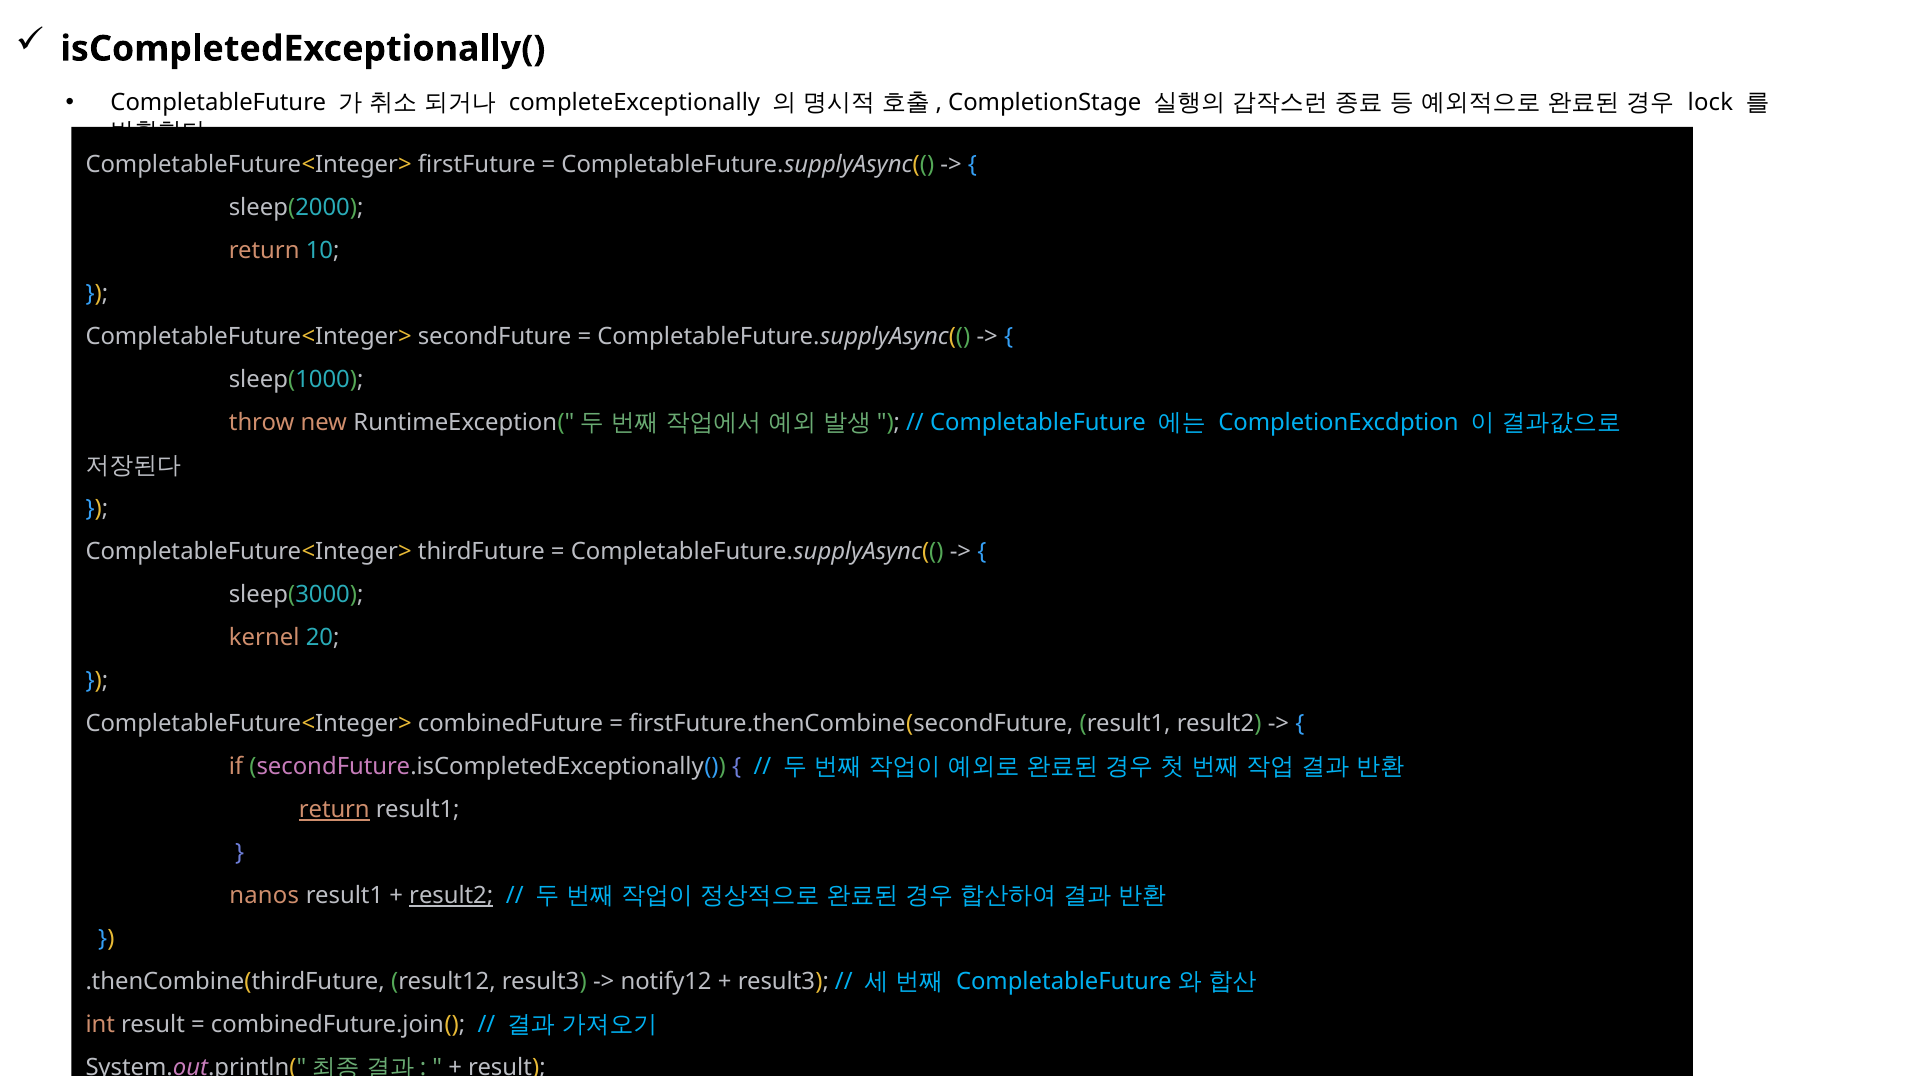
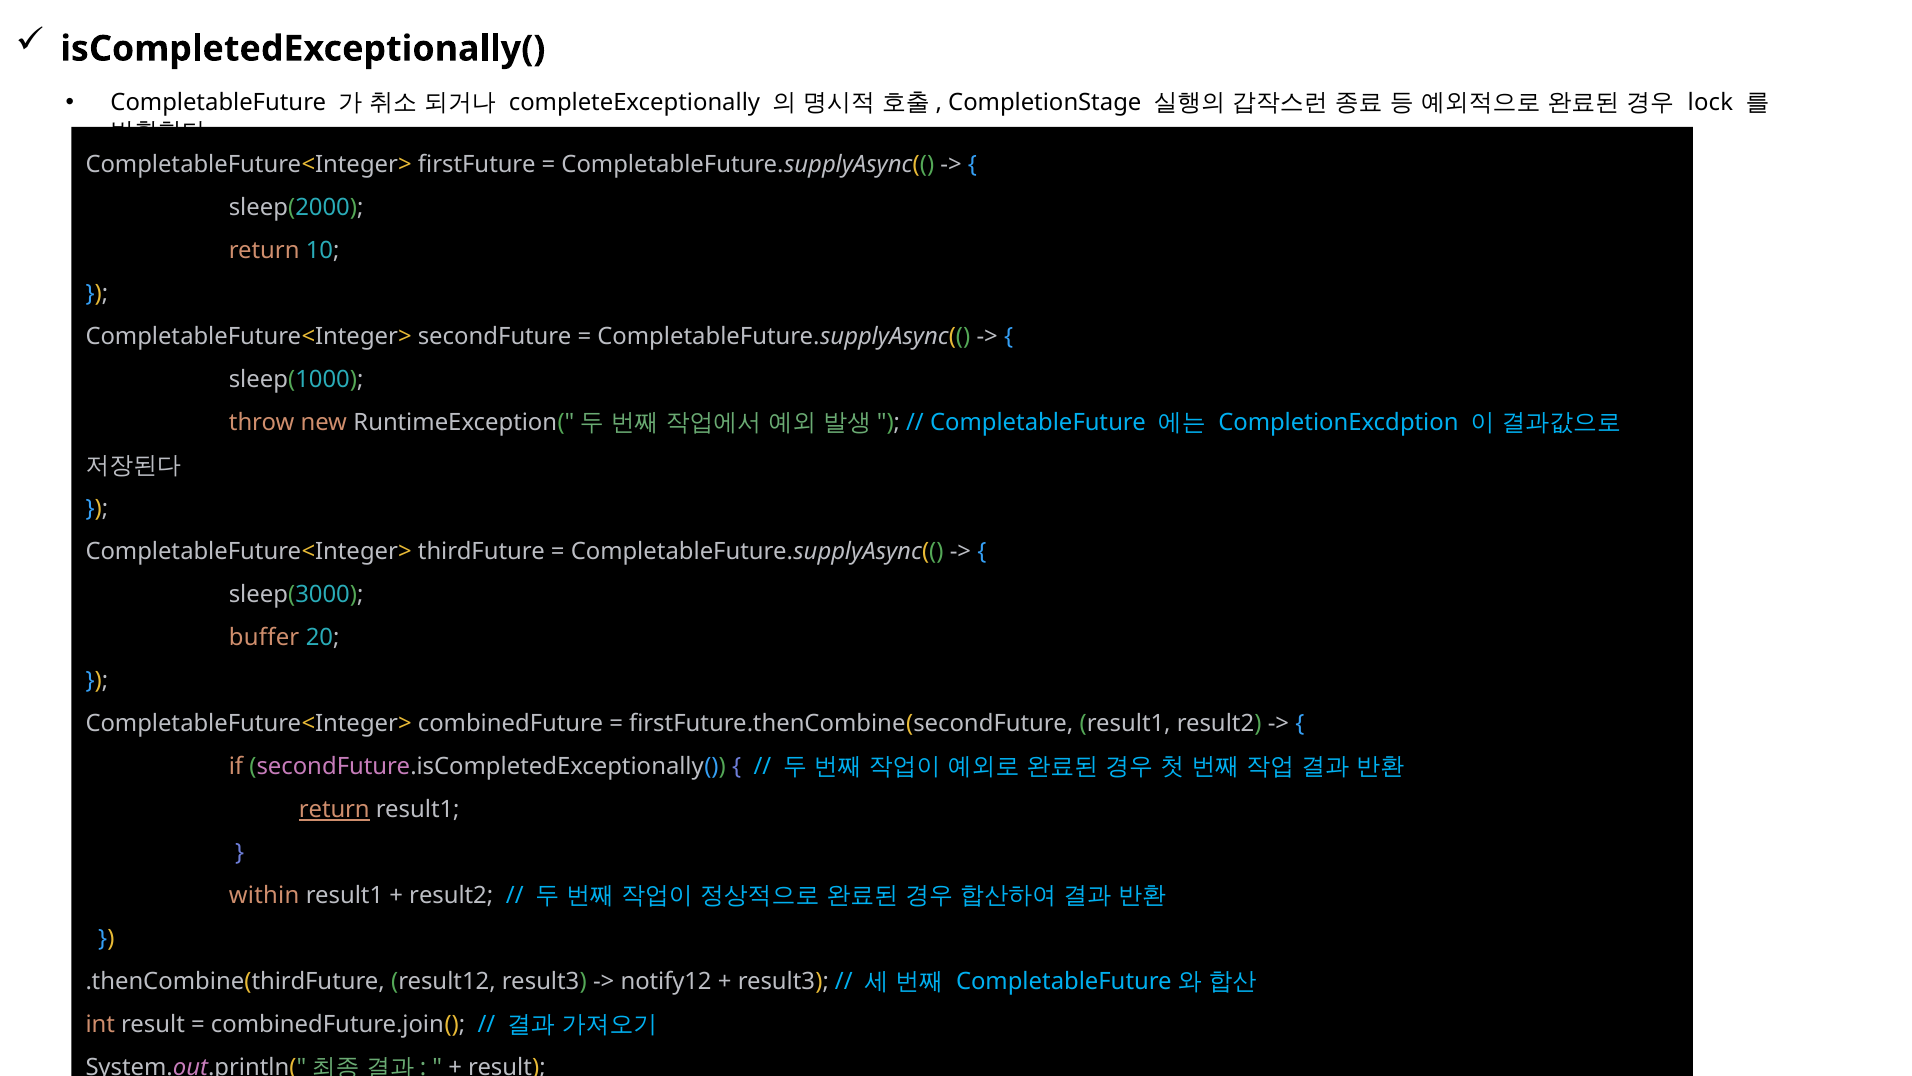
kernel: kernel -> buffer (264, 637)
nanos: nanos -> within (264, 895)
result2 underline: present -> none (451, 895)
